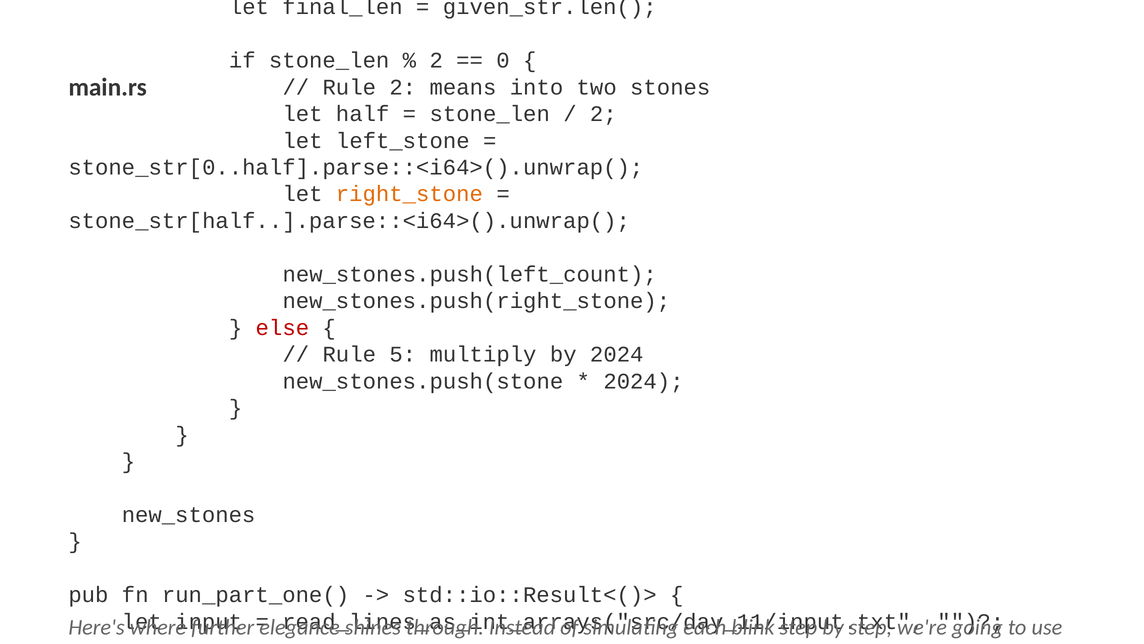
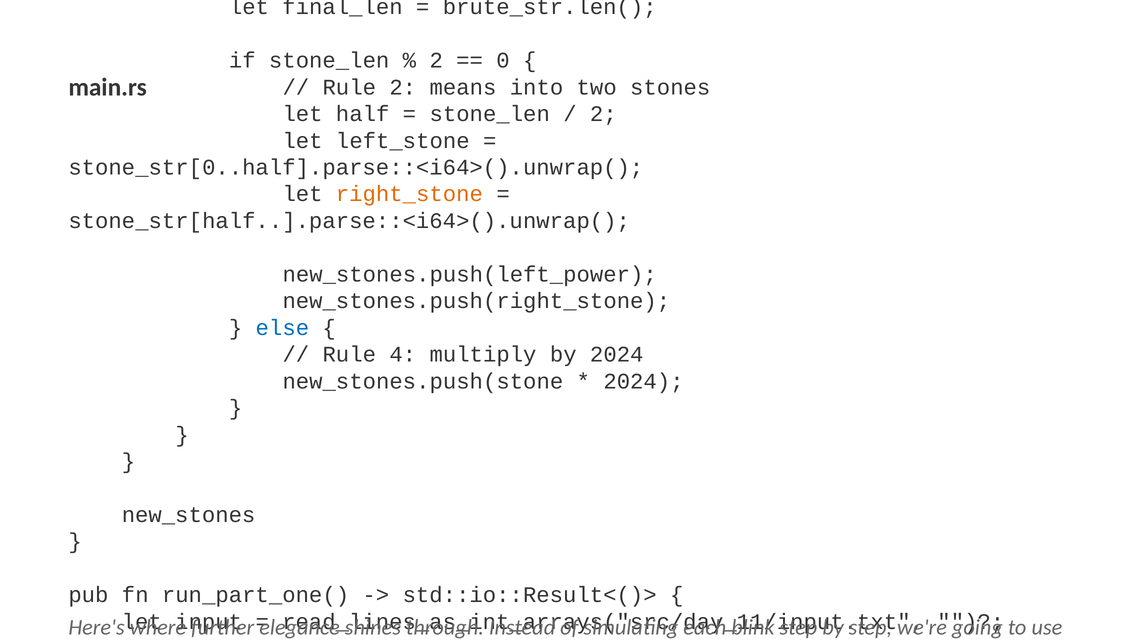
given_str.len(: given_str.len( -> brute_str.len( (550, 7)
new_stones.push(left_count: new_stones.push(left_count -> new_stones.push(left_power (470, 274)
else colour: red -> blue (282, 328)
5: 5 -> 4 (403, 354)
